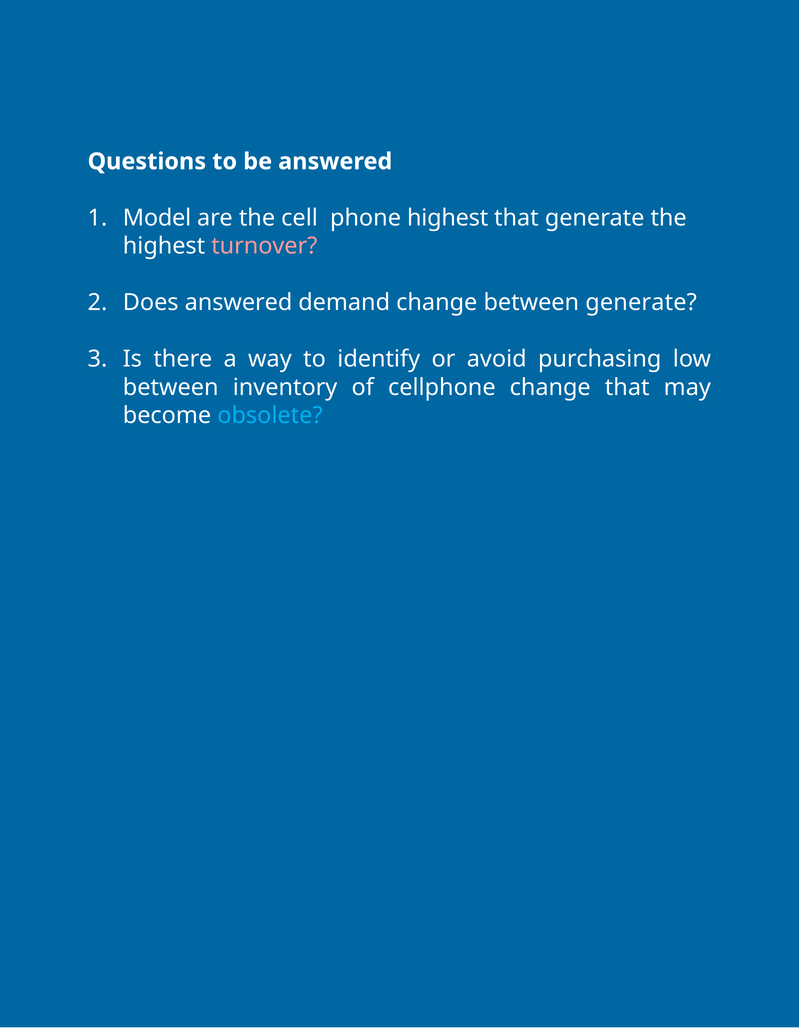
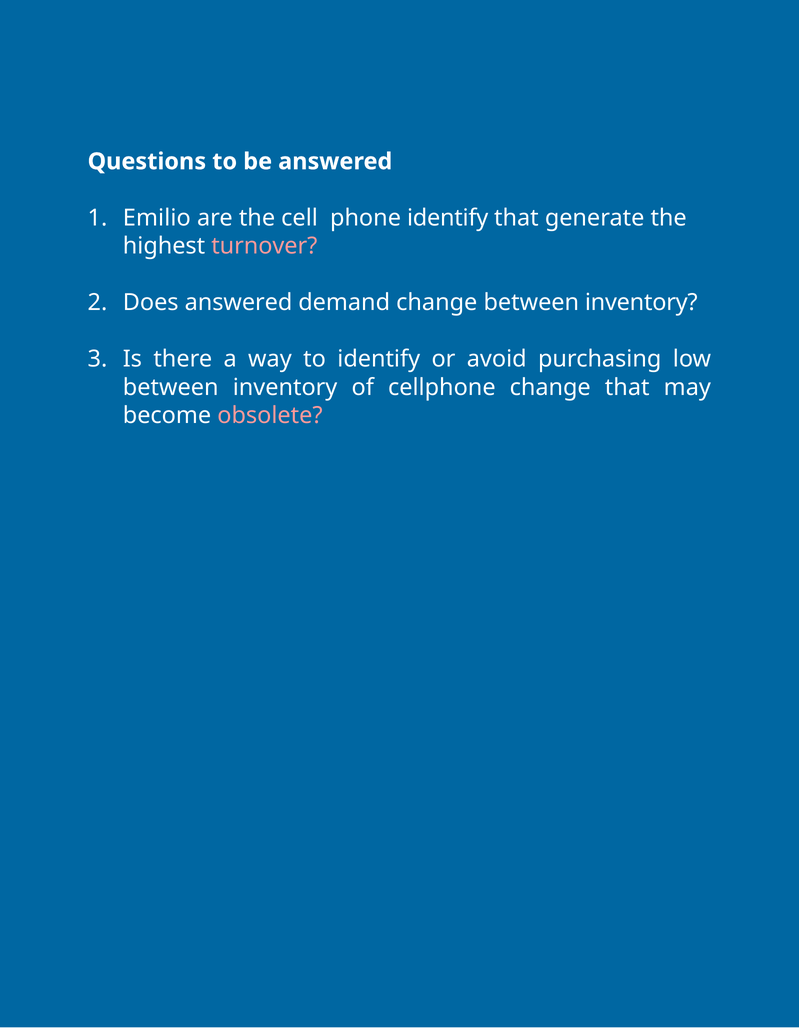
Model: Model -> Emilio (157, 218)
phone highest: highest -> identify (448, 218)
change between generate: generate -> inventory (641, 302)
obsolete colour: light blue -> pink (270, 415)
